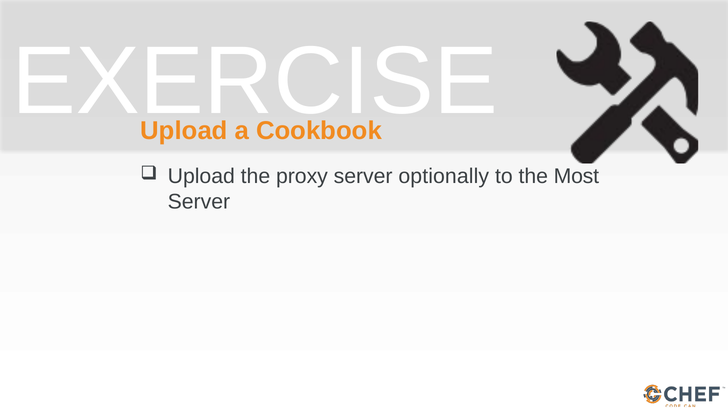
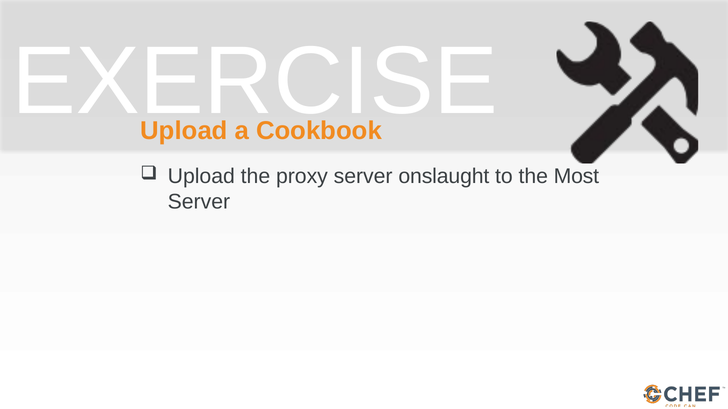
optionally: optionally -> onslaught (444, 177)
